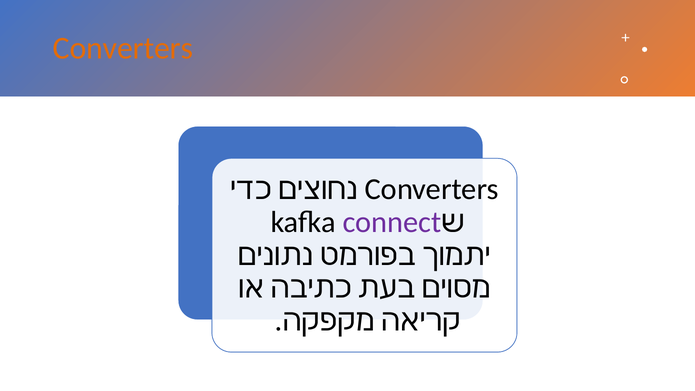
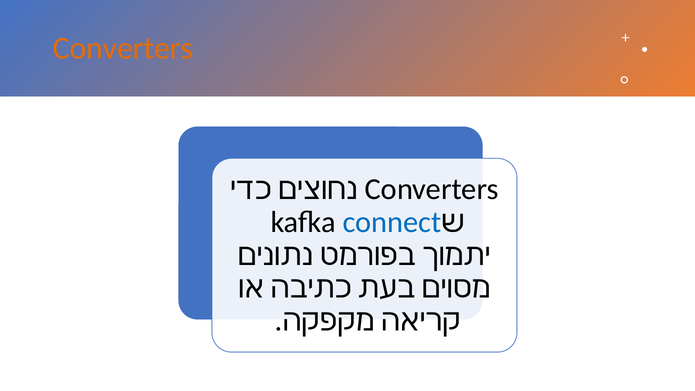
connect colour: purple -> blue (392, 222)
